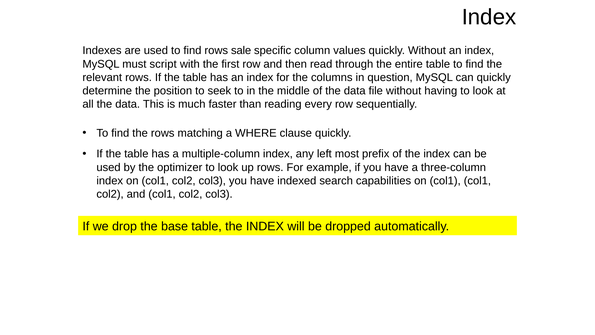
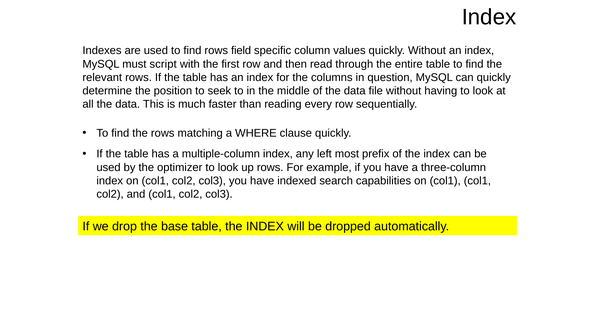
sale: sale -> field (241, 51)
